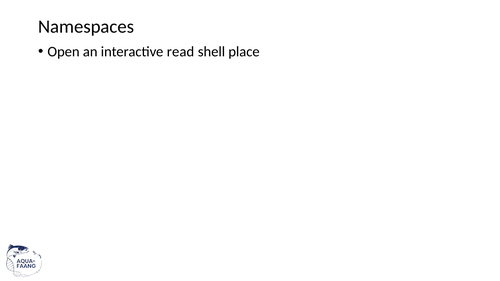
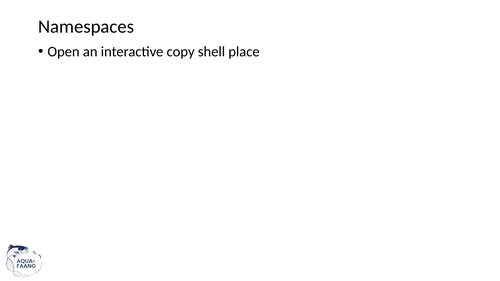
read: read -> copy (181, 52)
